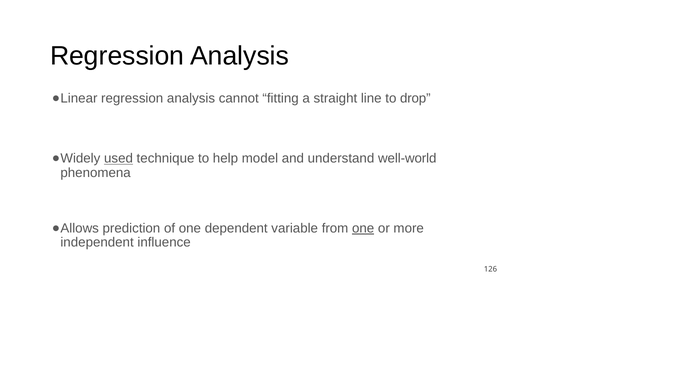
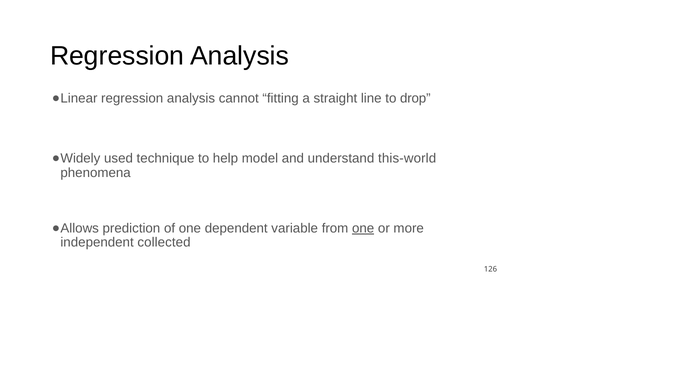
used underline: present -> none (118, 158)
well-world: well-world -> this-world (407, 158)
influence: influence -> collected (164, 242)
